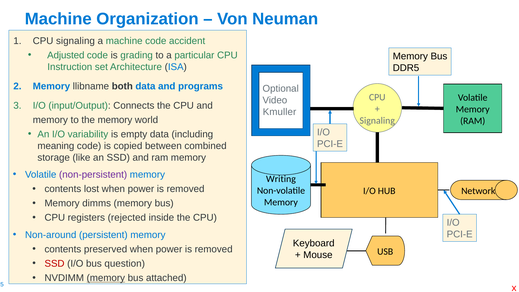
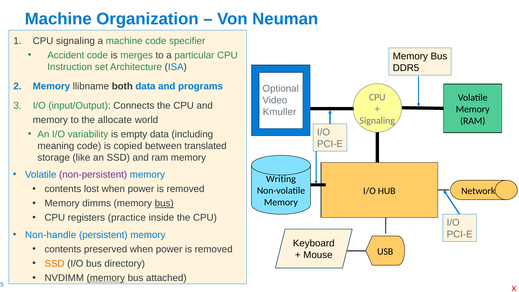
accident: accident -> specifier (187, 41)
Adjusted: Adjusted -> Accident (66, 55)
grading: grading -> merges (137, 55)
the memory: memory -> allocate (115, 120)
combined: combined -> translated (206, 146)
bus underline: none -> present (164, 203)
rejected: rejected -> practice (127, 218)
Non-around: Non-around -> Non-handle (51, 235)
SSD colour: red -> orange (55, 264)
question: question -> directory (125, 264)
